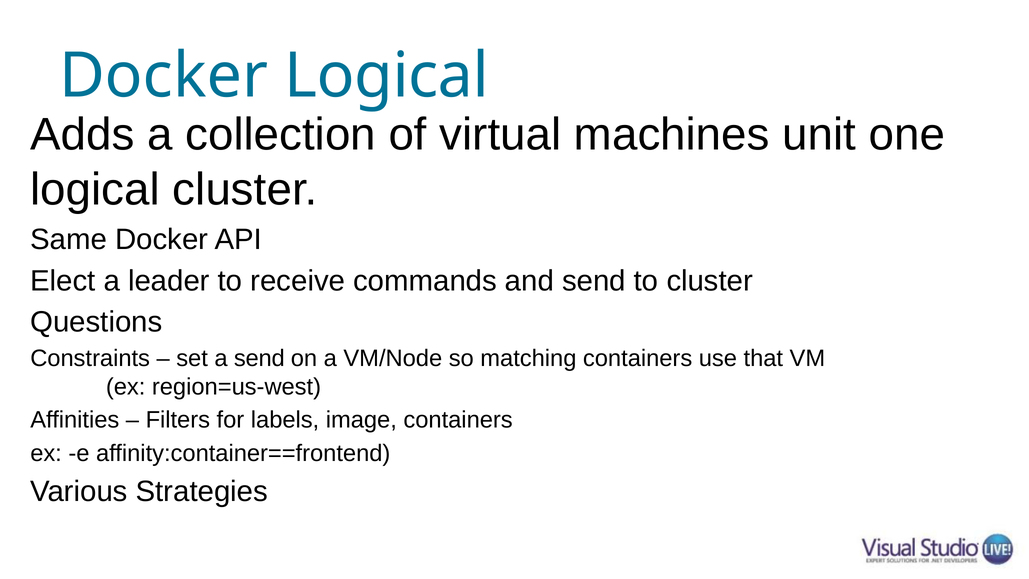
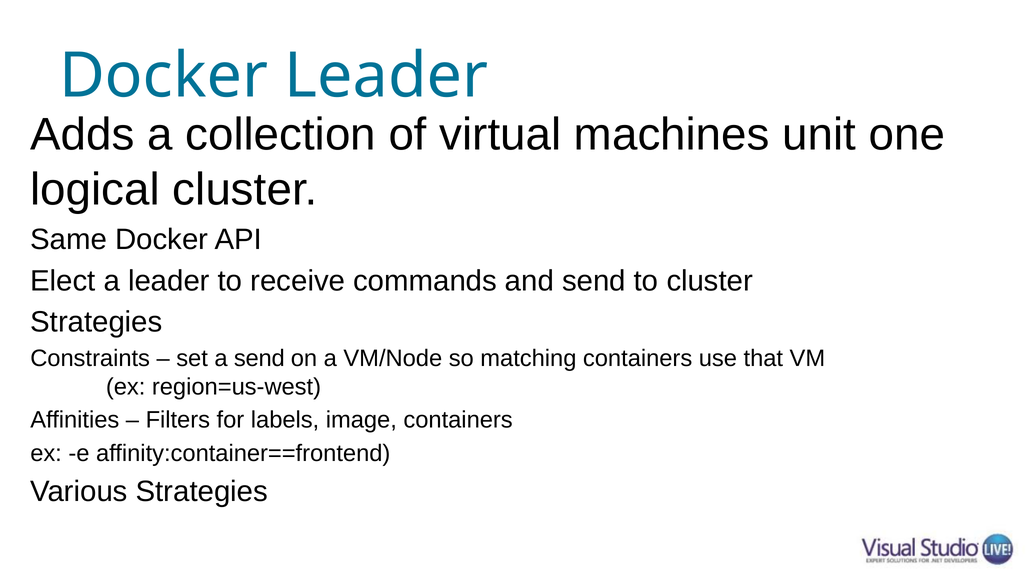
Docker Logical: Logical -> Leader (386, 76)
Questions: Questions -> Strategies (96, 322)
